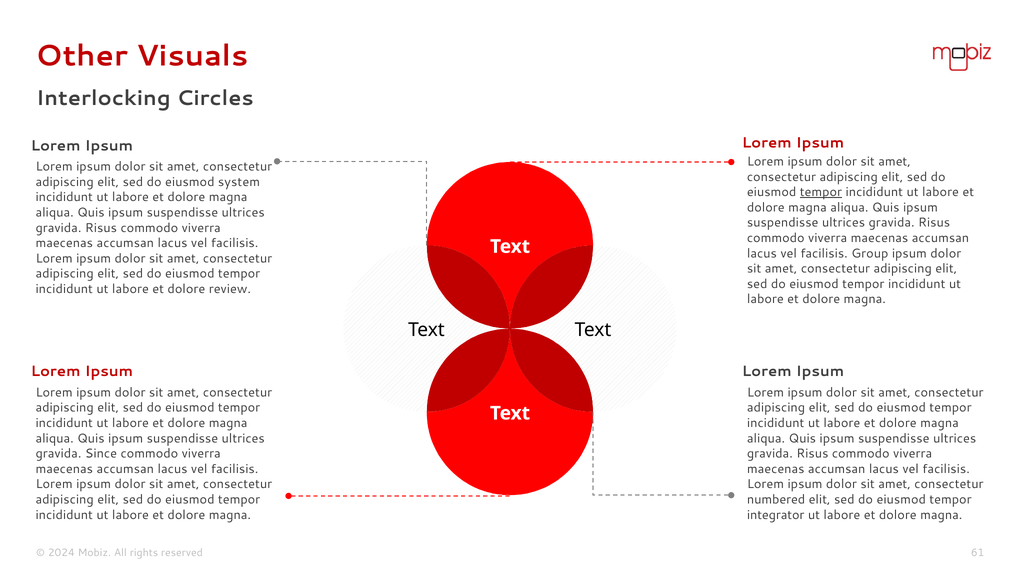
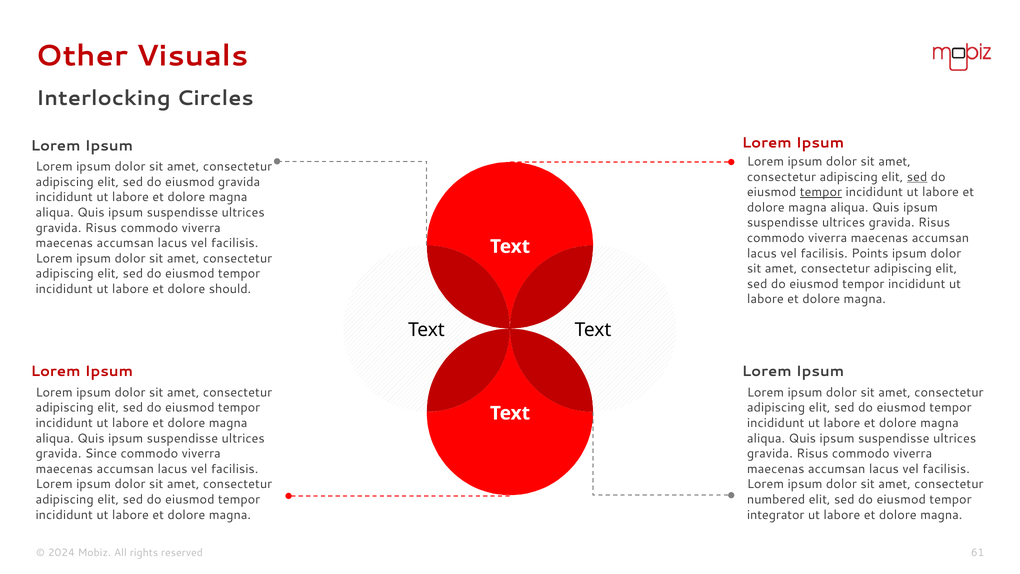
sed underline: none -> present (917, 177)
eiusmod system: system -> gravida (239, 182)
Group: Group -> Points (870, 253)
review: review -> should (230, 289)
